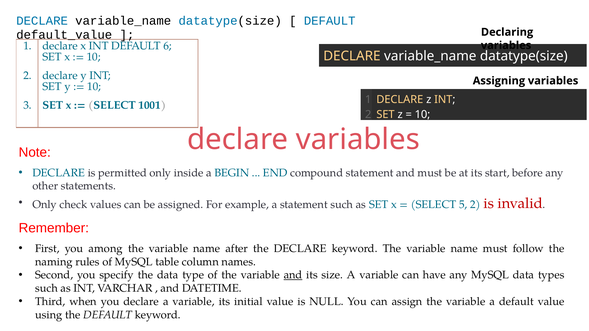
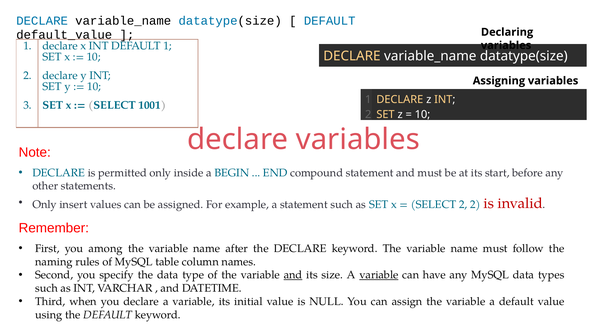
DEFAULT 6: 6 -> 1 (168, 46)
check: check -> insert (73, 205)
SELECT 5: 5 -> 2 (463, 205)
variable underline: none -> present (379, 275)
